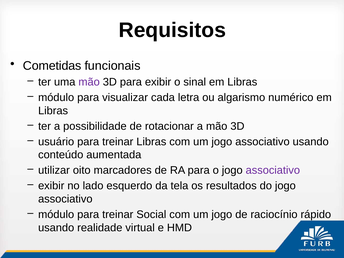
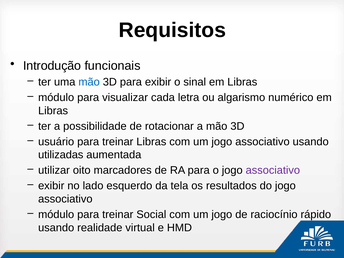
Cometidas: Cometidas -> Introdução (52, 66)
mão colour: purple -> blue (89, 82)
conteúdo: conteúdo -> utilizadas (61, 155)
